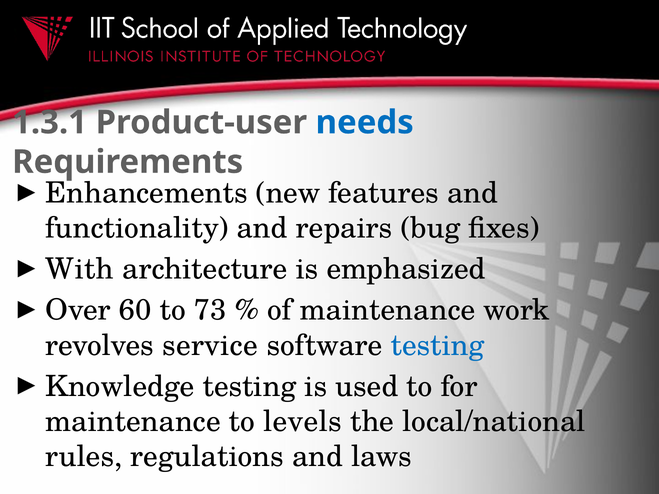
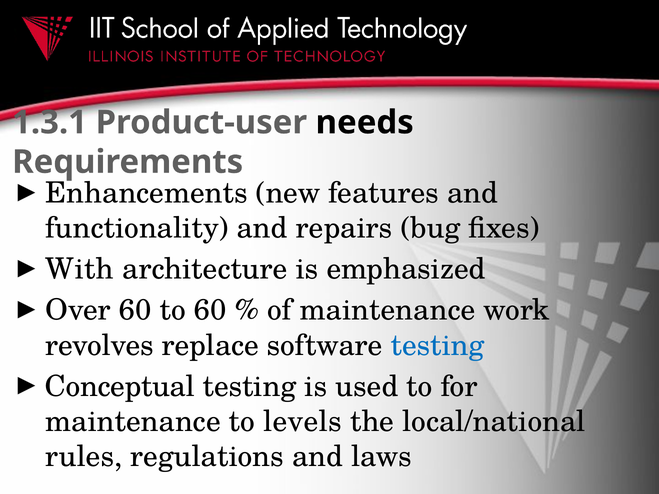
needs colour: blue -> black (365, 123)
to 73: 73 -> 60 (210, 310)
service: service -> replace (210, 346)
Knowledge: Knowledge -> Conceptual (120, 387)
